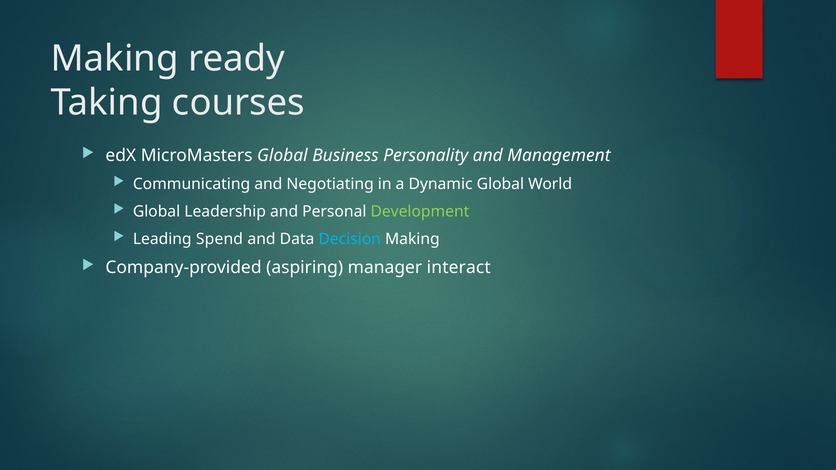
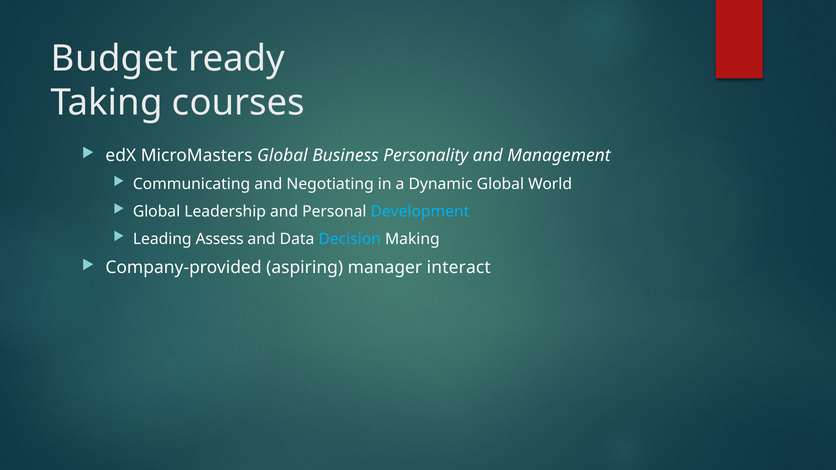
Making: Making -> Budget (114, 59)
Development colour: light green -> light blue (420, 212)
Spend: Spend -> Assess (220, 239)
